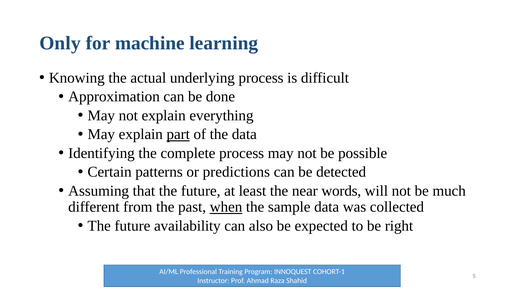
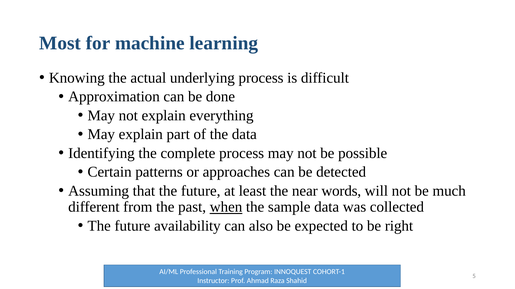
Only: Only -> Most (60, 43)
part underline: present -> none (178, 135)
predictions: predictions -> approaches (236, 172)
